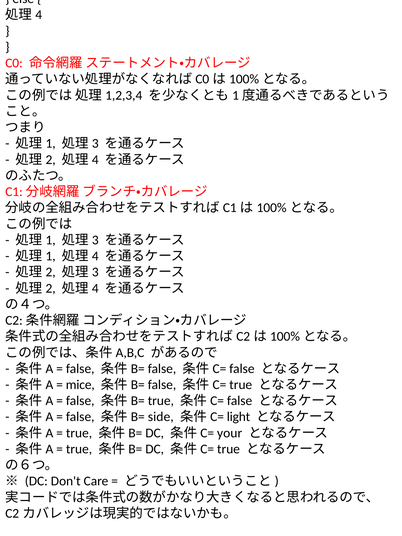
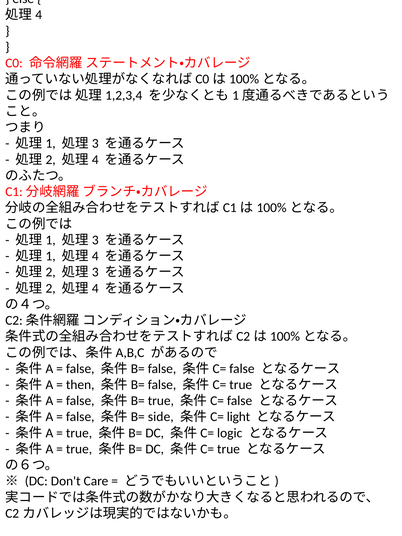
mice: mice -> then (80, 385)
your: your -> logic (230, 433)
